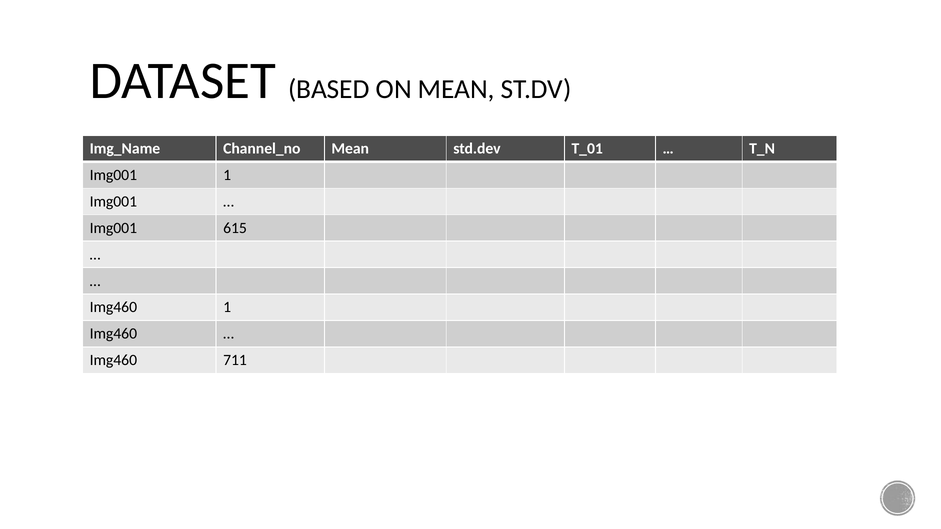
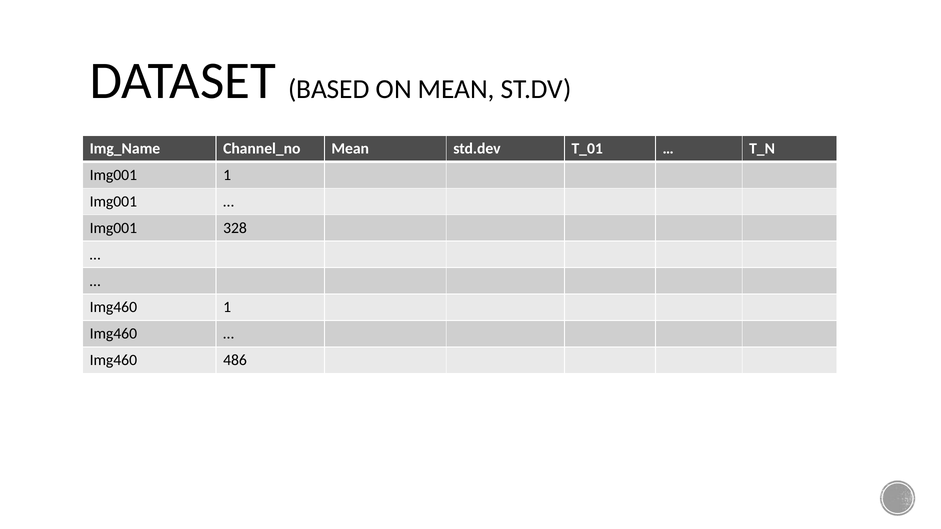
615: 615 -> 328 (235, 228)
711: 711 -> 486 (235, 360)
